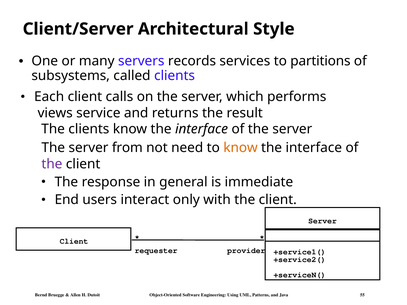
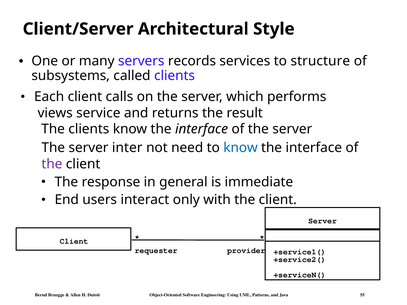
partitions: partitions -> structure (320, 61)
from: from -> inter (127, 148)
know colour: orange -> blue (241, 148)
